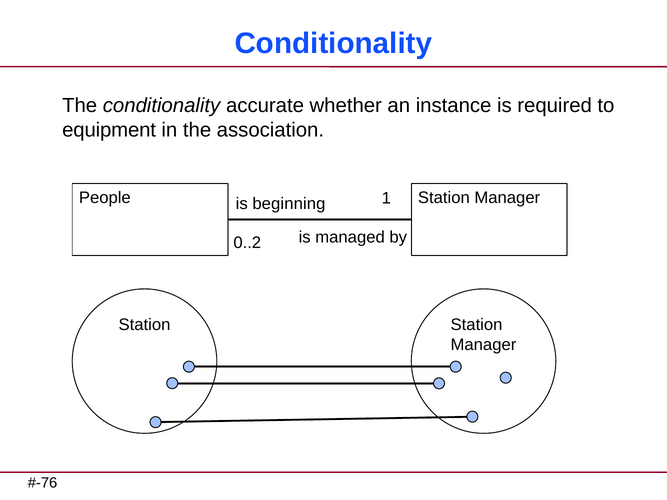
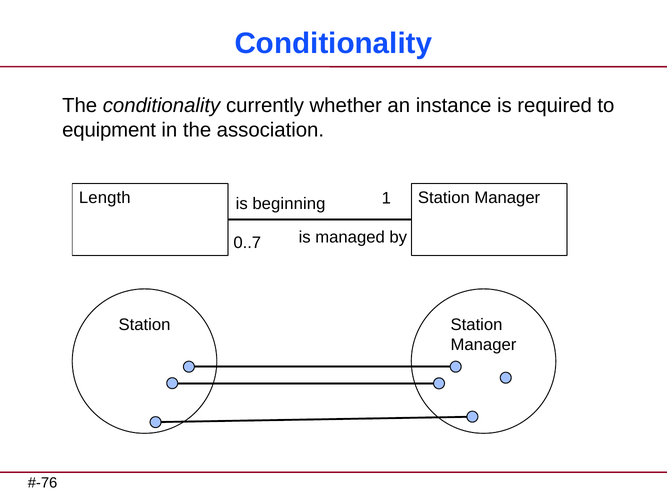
accurate: accurate -> currently (265, 106)
People: People -> Length (105, 198)
0..2: 0..2 -> 0..7 (247, 243)
